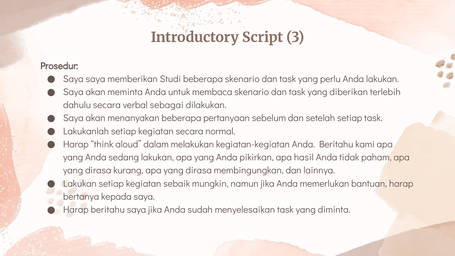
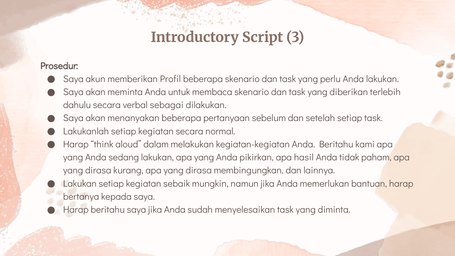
Saya saya: saya -> akun (96, 79)
Studi: Studi -> Profil (170, 79)
